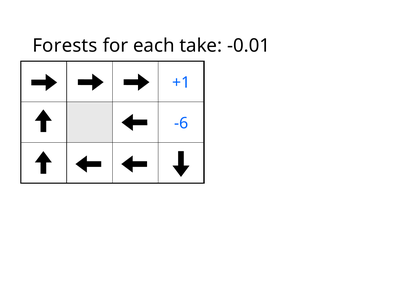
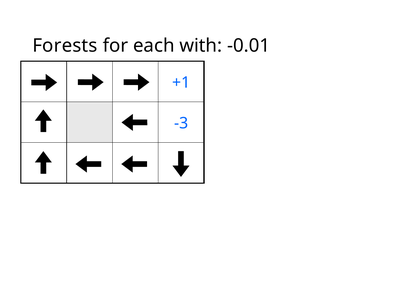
take: take -> with (201, 46)
-6: -6 -> -3 (181, 123)
